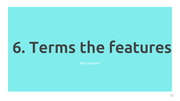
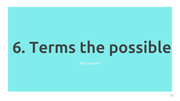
features: features -> possible (140, 48)
